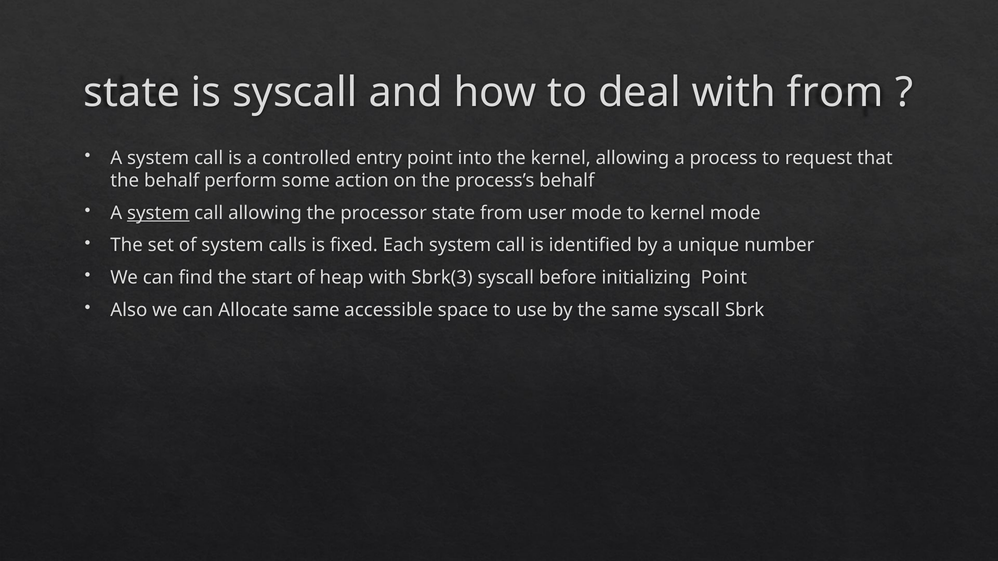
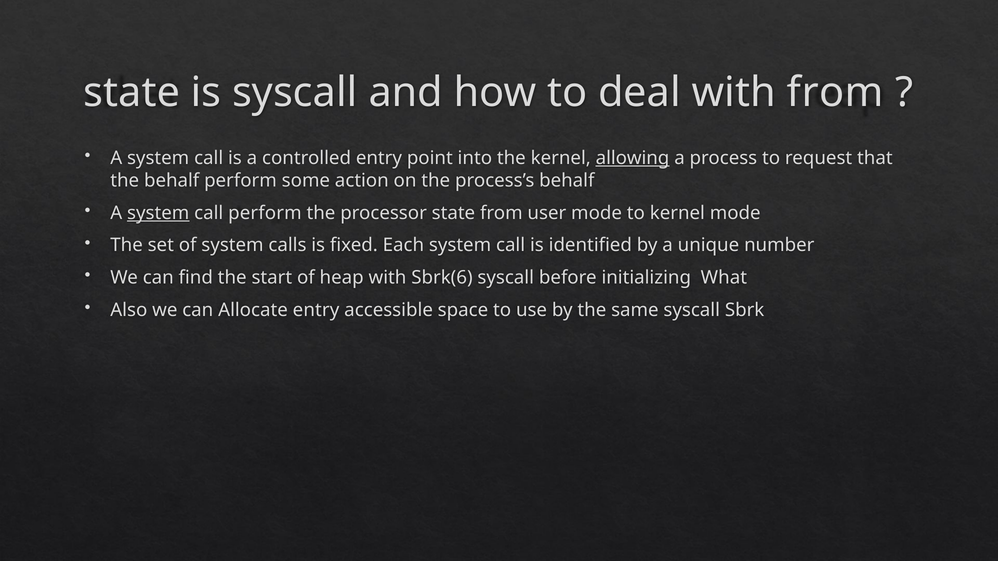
allowing underline: none -> present (633, 158)
call allowing: allowing -> perform (265, 213)
Sbrk(3: Sbrk(3 -> Sbrk(6 (442, 278)
initializing Point: Point -> What (724, 278)
Allocate same: same -> entry (316, 310)
